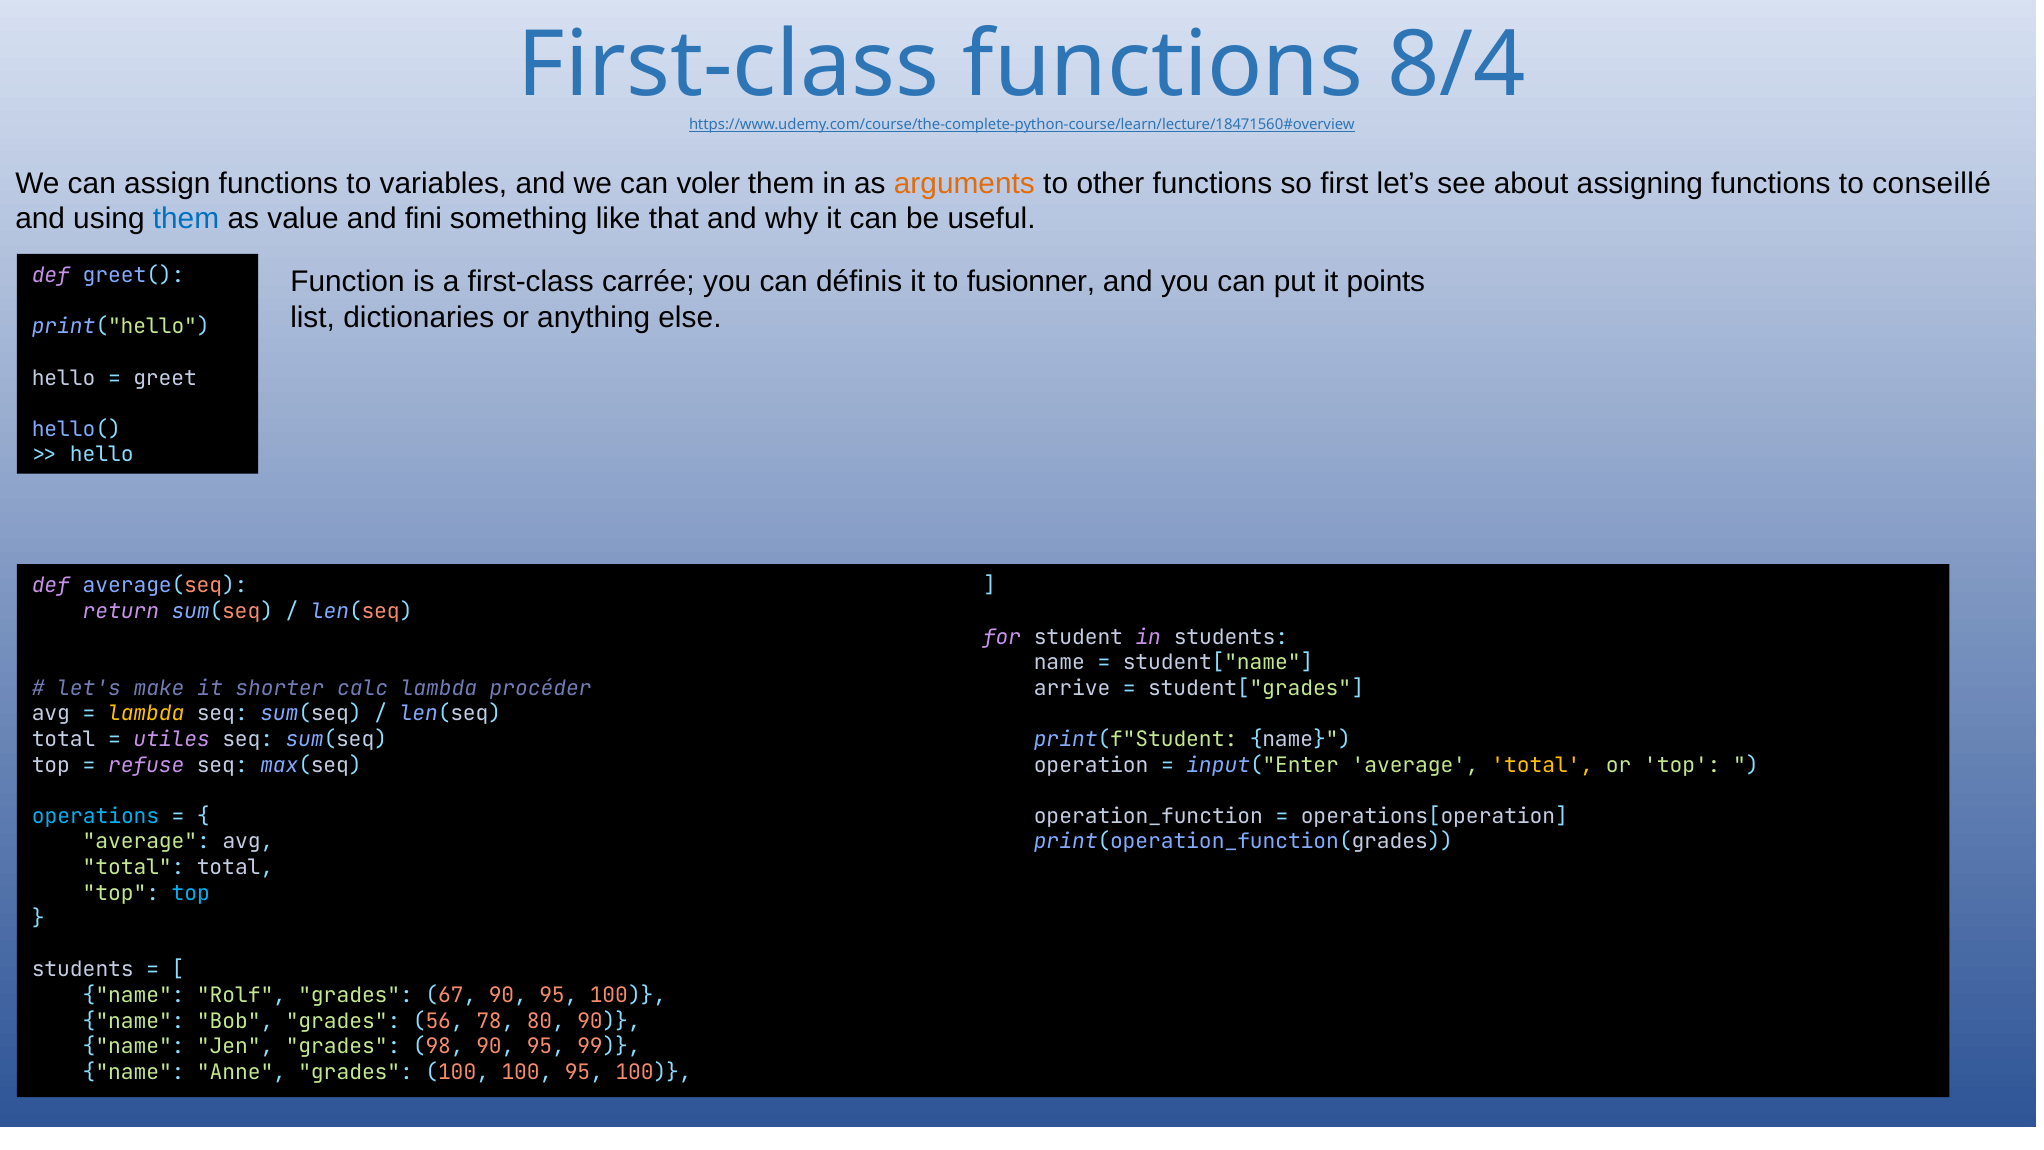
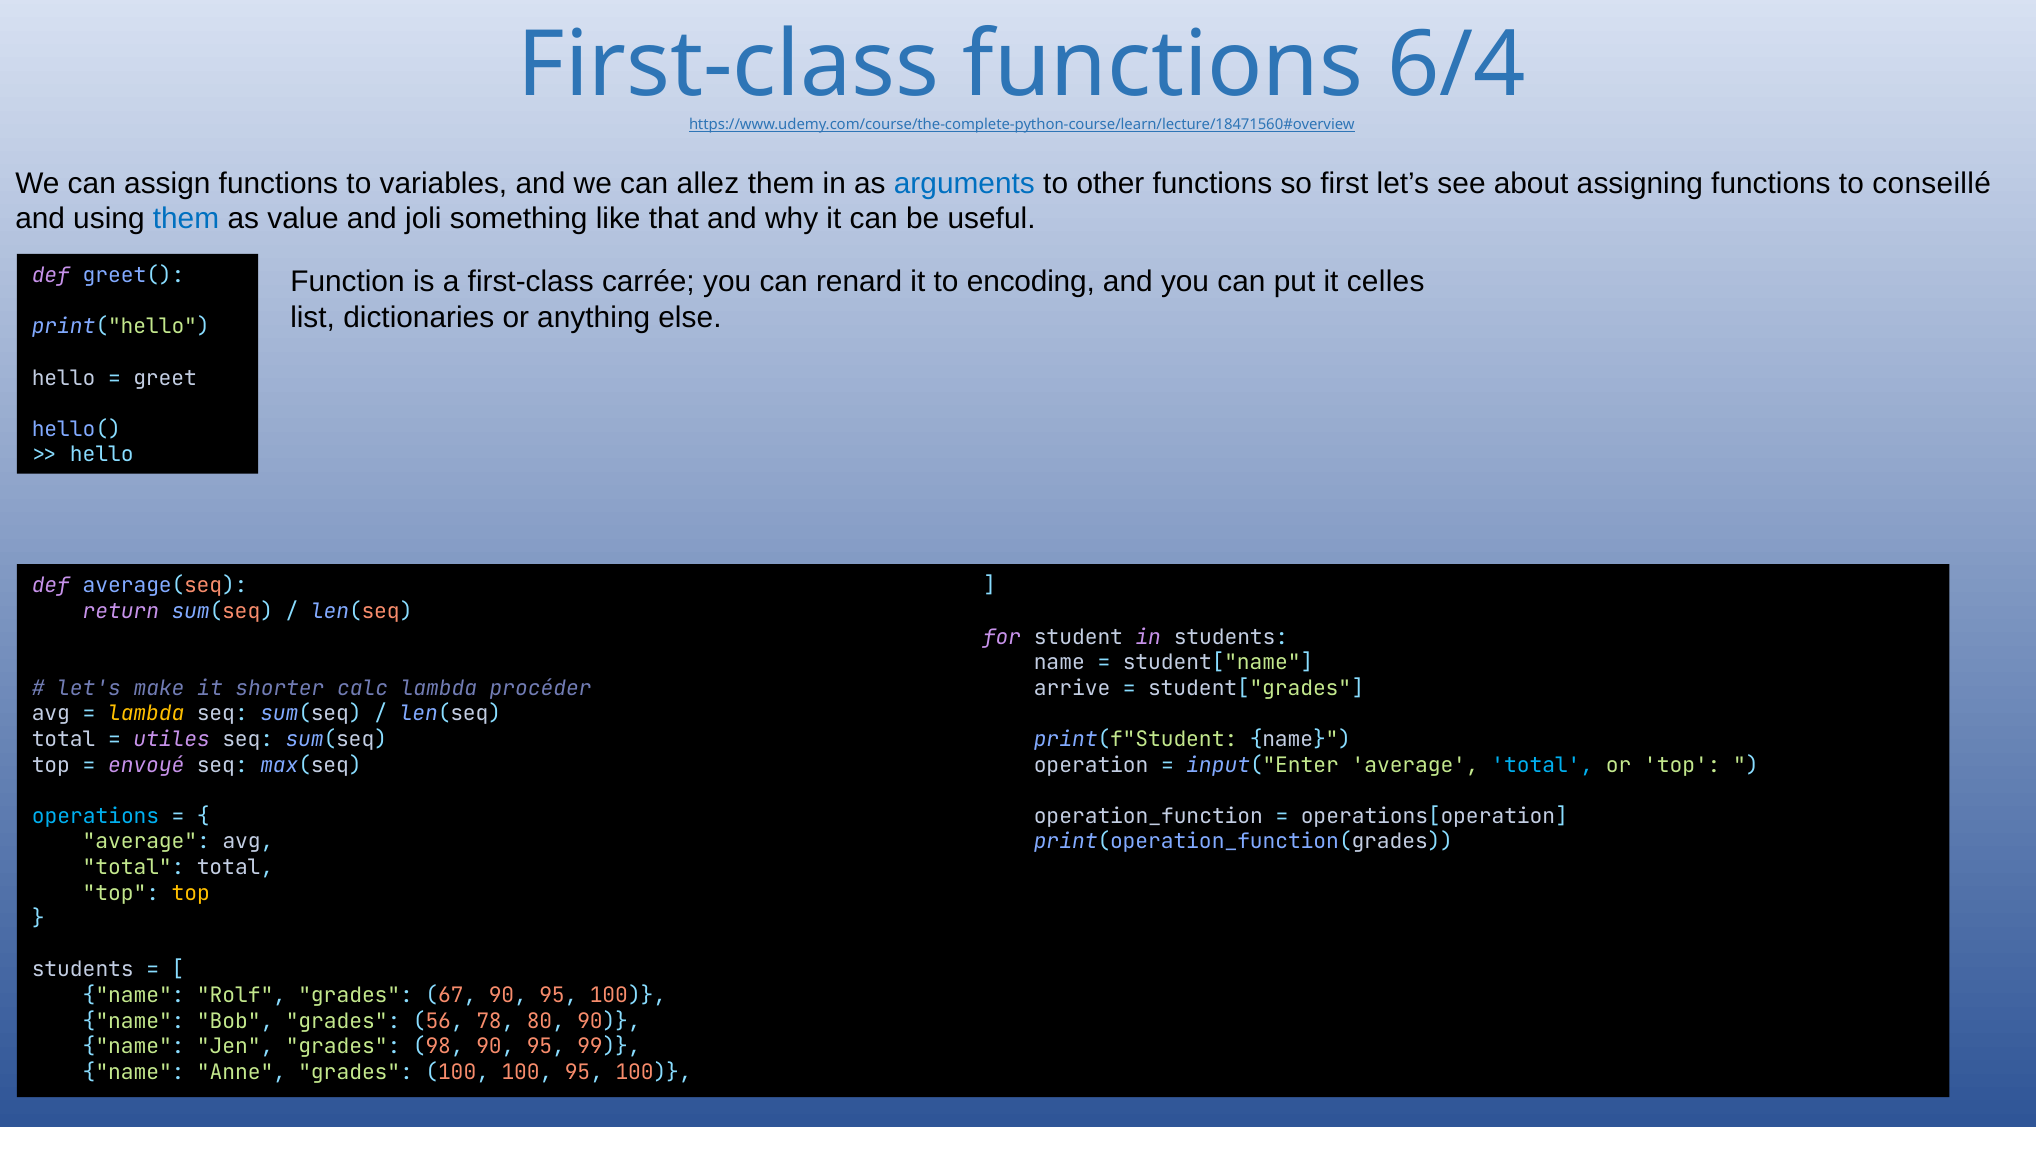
8/4: 8/4 -> 6/4 (1456, 65)
voler: voler -> allez (708, 183)
arguments colour: orange -> blue (964, 183)
fini: fini -> joli (423, 219)
définis: définis -> renard (859, 282)
fusionner: fusionner -> encoding (1031, 282)
points: points -> celles (1386, 282)
refuse: refuse -> envoyé (146, 765)
total colour: yellow -> light blue (1542, 765)
top colour: light blue -> yellow (191, 893)
